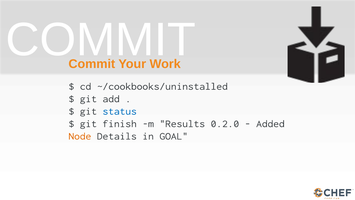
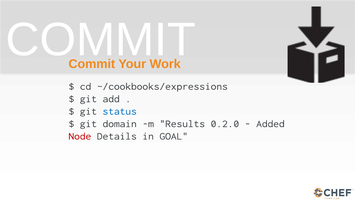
~/cookbooks/uninstalled: ~/cookbooks/uninstalled -> ~/cookbooks/expressions (162, 86)
finish: finish -> domain (120, 123)
Node colour: orange -> red (80, 136)
